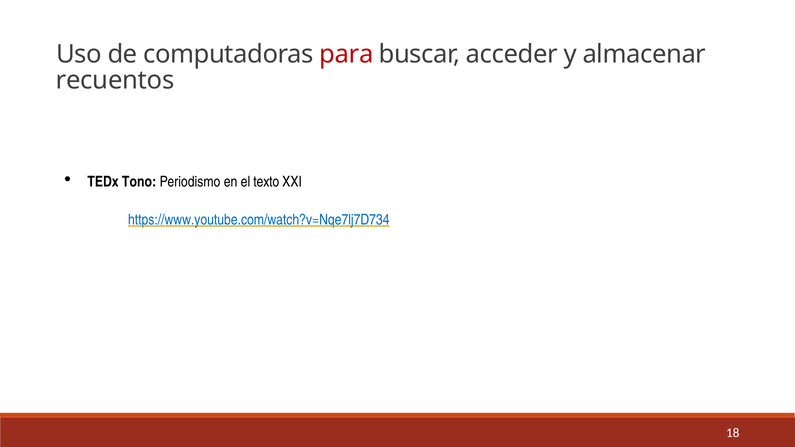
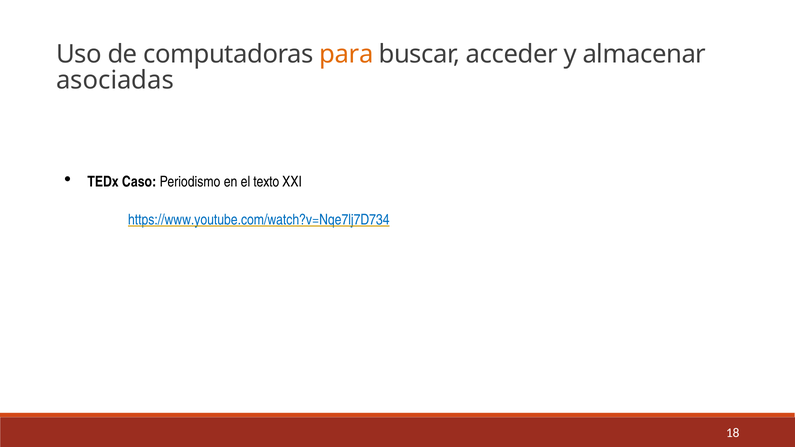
para colour: red -> orange (346, 54)
recuentos: recuentos -> asociadas (115, 80)
Tono: Tono -> Caso (139, 182)
